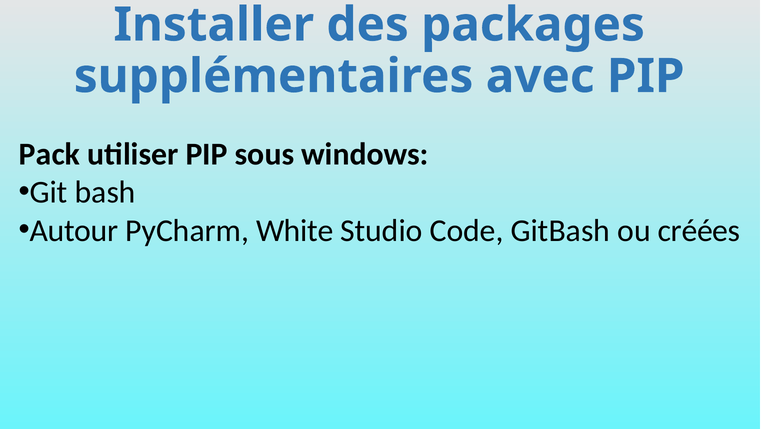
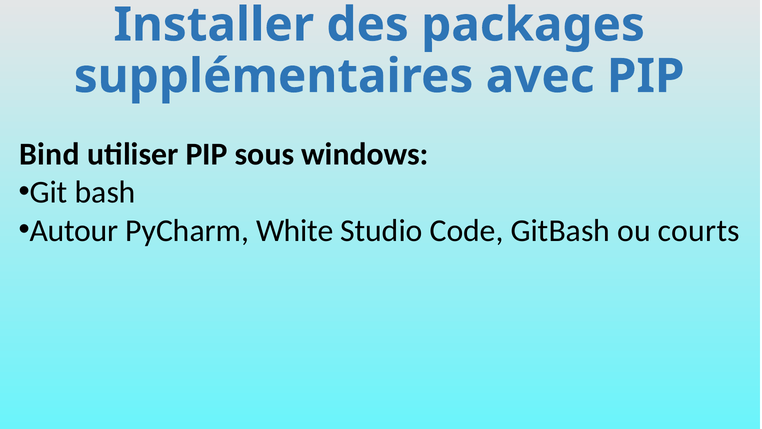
Pack: Pack -> Bind (49, 154)
créées: créées -> courts (699, 230)
